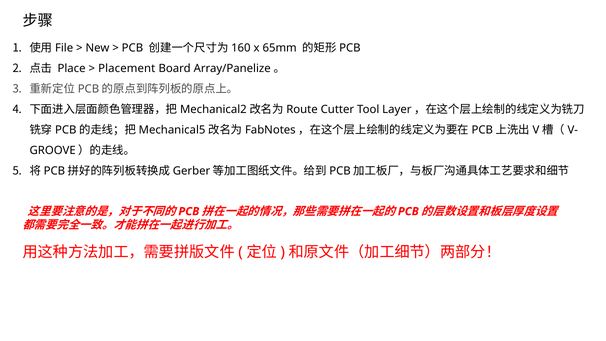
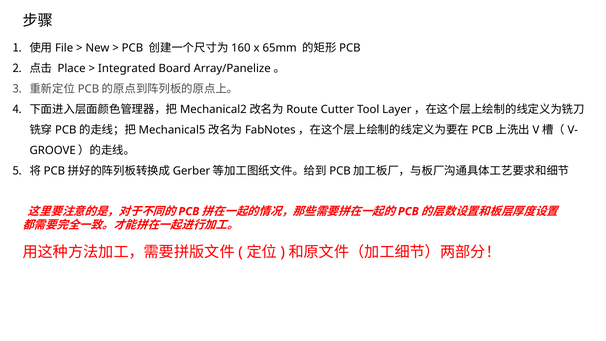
Placement: Placement -> Integrated (127, 69)
